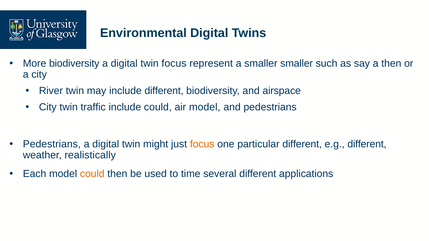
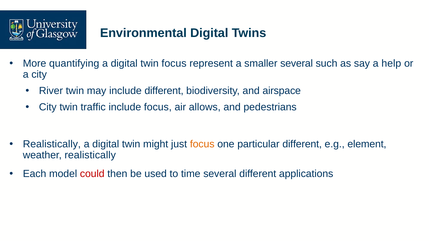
More biodiversity: biodiversity -> quantifying (74, 64)
smaller smaller: smaller -> several (297, 64)
a then: then -> help (391, 64)
include could: could -> focus (158, 107)
air model: model -> allows (205, 107)
Pedestrians: Pedestrians -> Realistically (52, 144)
e.g different: different -> element (367, 144)
could colour: orange -> red (92, 174)
